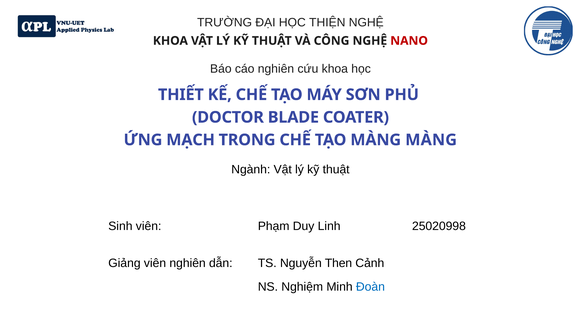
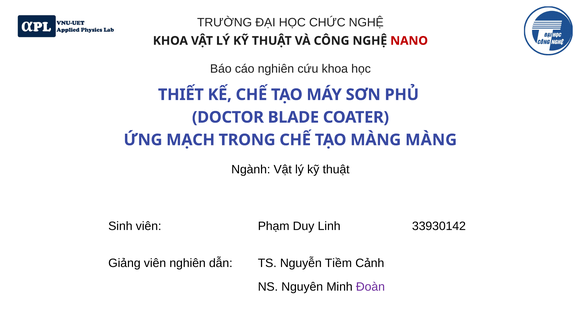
THIỆN: THIỆN -> CHỨC (327, 23)
25020998: 25020998 -> 33930142 (439, 226)
Then: Then -> Tiềm (338, 263)
Nghiệm: Nghiệm -> Nguyên (302, 287)
Đoàn colour: blue -> purple (370, 287)
